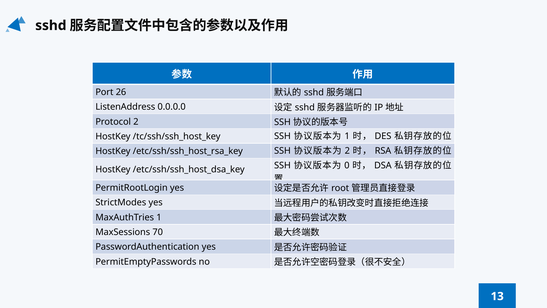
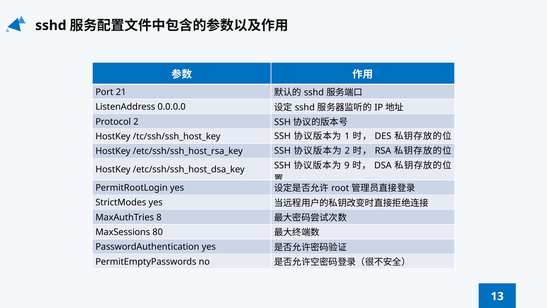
26: 26 -> 21 (121, 92)
0: 0 -> 9 (347, 165)
MaxAuthTries 1: 1 -> 8 (159, 217)
70: 70 -> 80 (158, 232)
